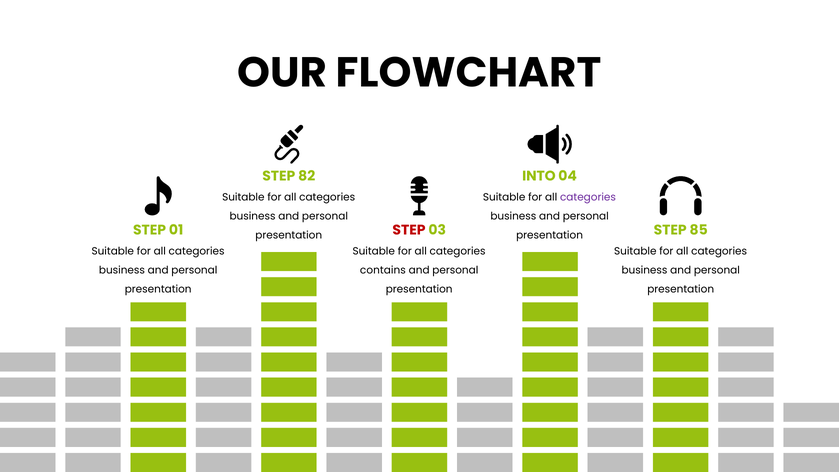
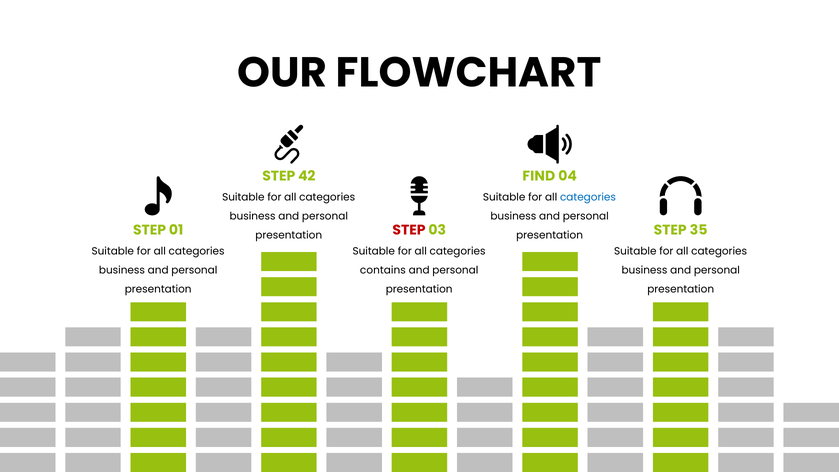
82: 82 -> 42 (307, 176)
INTO: INTO -> FIND (539, 176)
categories colour: purple -> blue (588, 197)
85: 85 -> 35 (699, 230)
